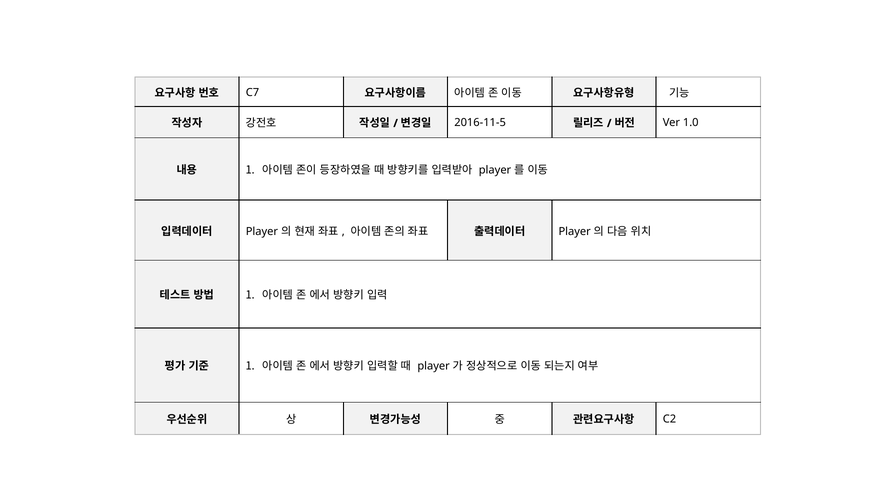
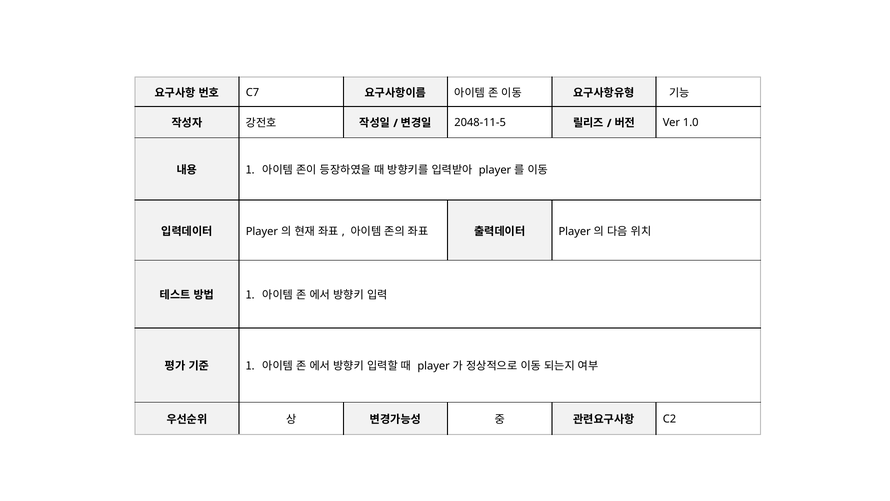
2016-11-5: 2016-11-5 -> 2048-11-5 (480, 123)
